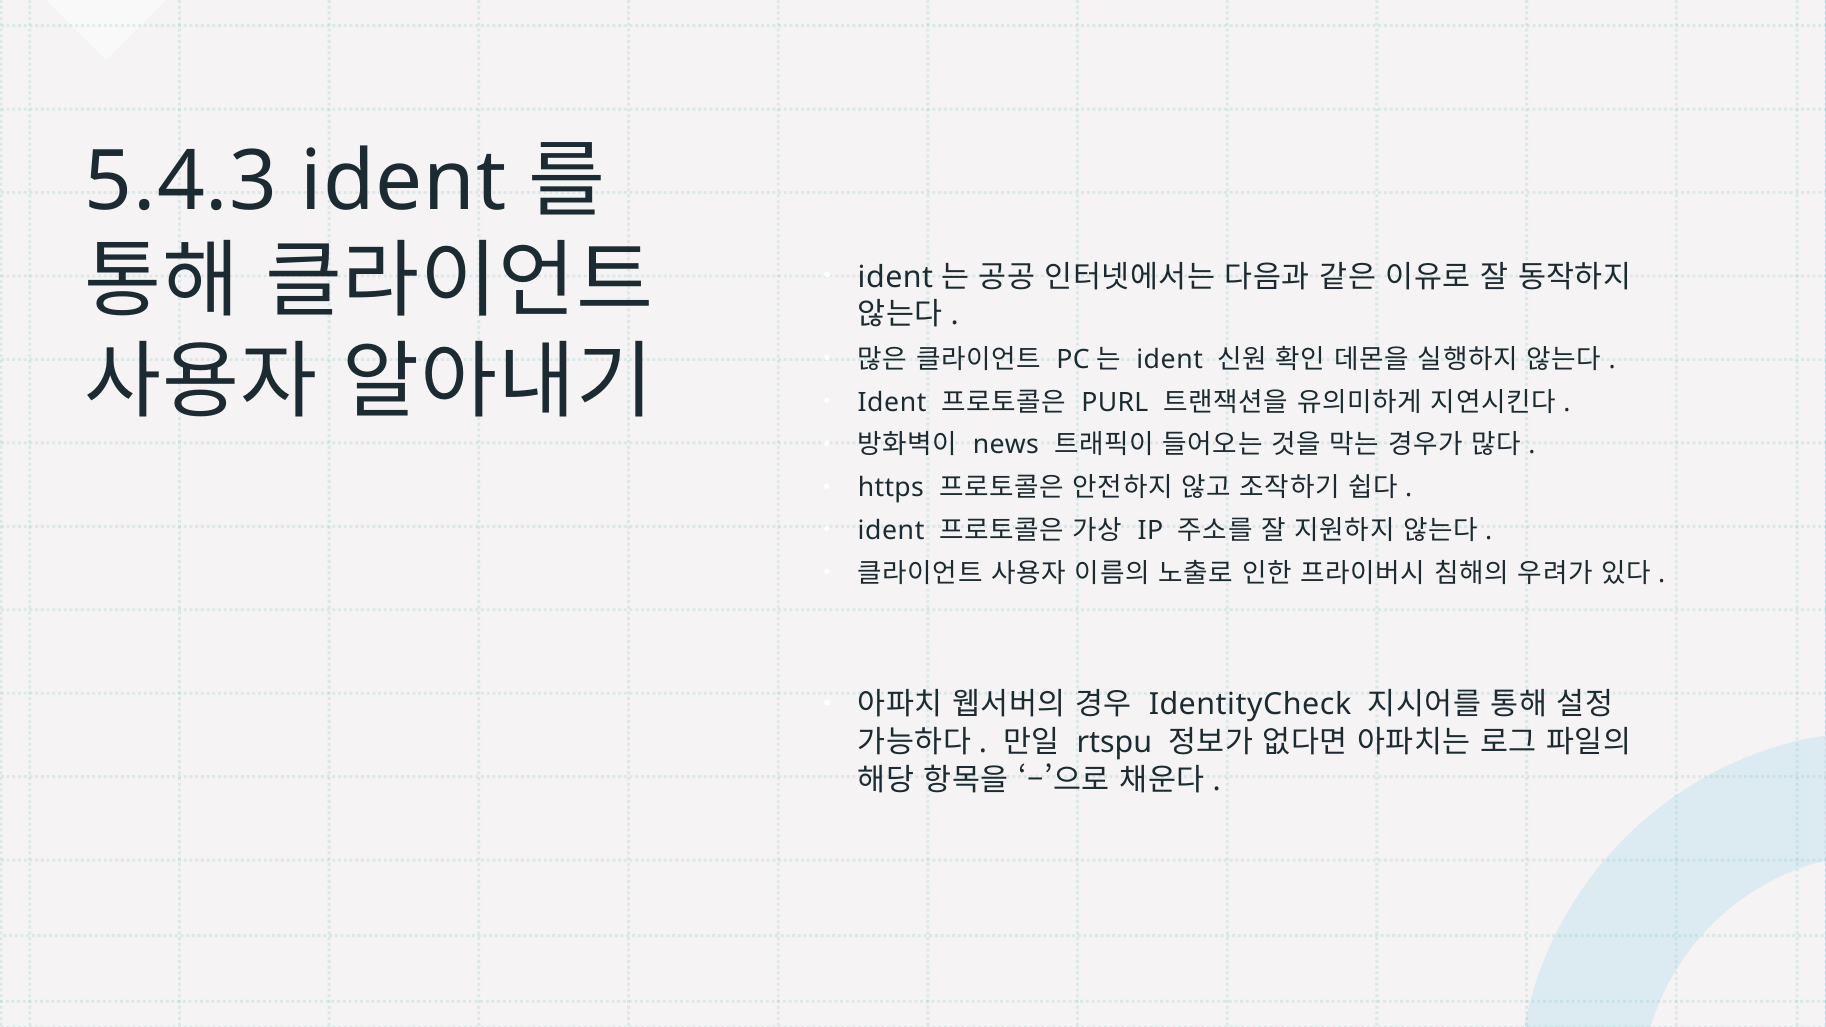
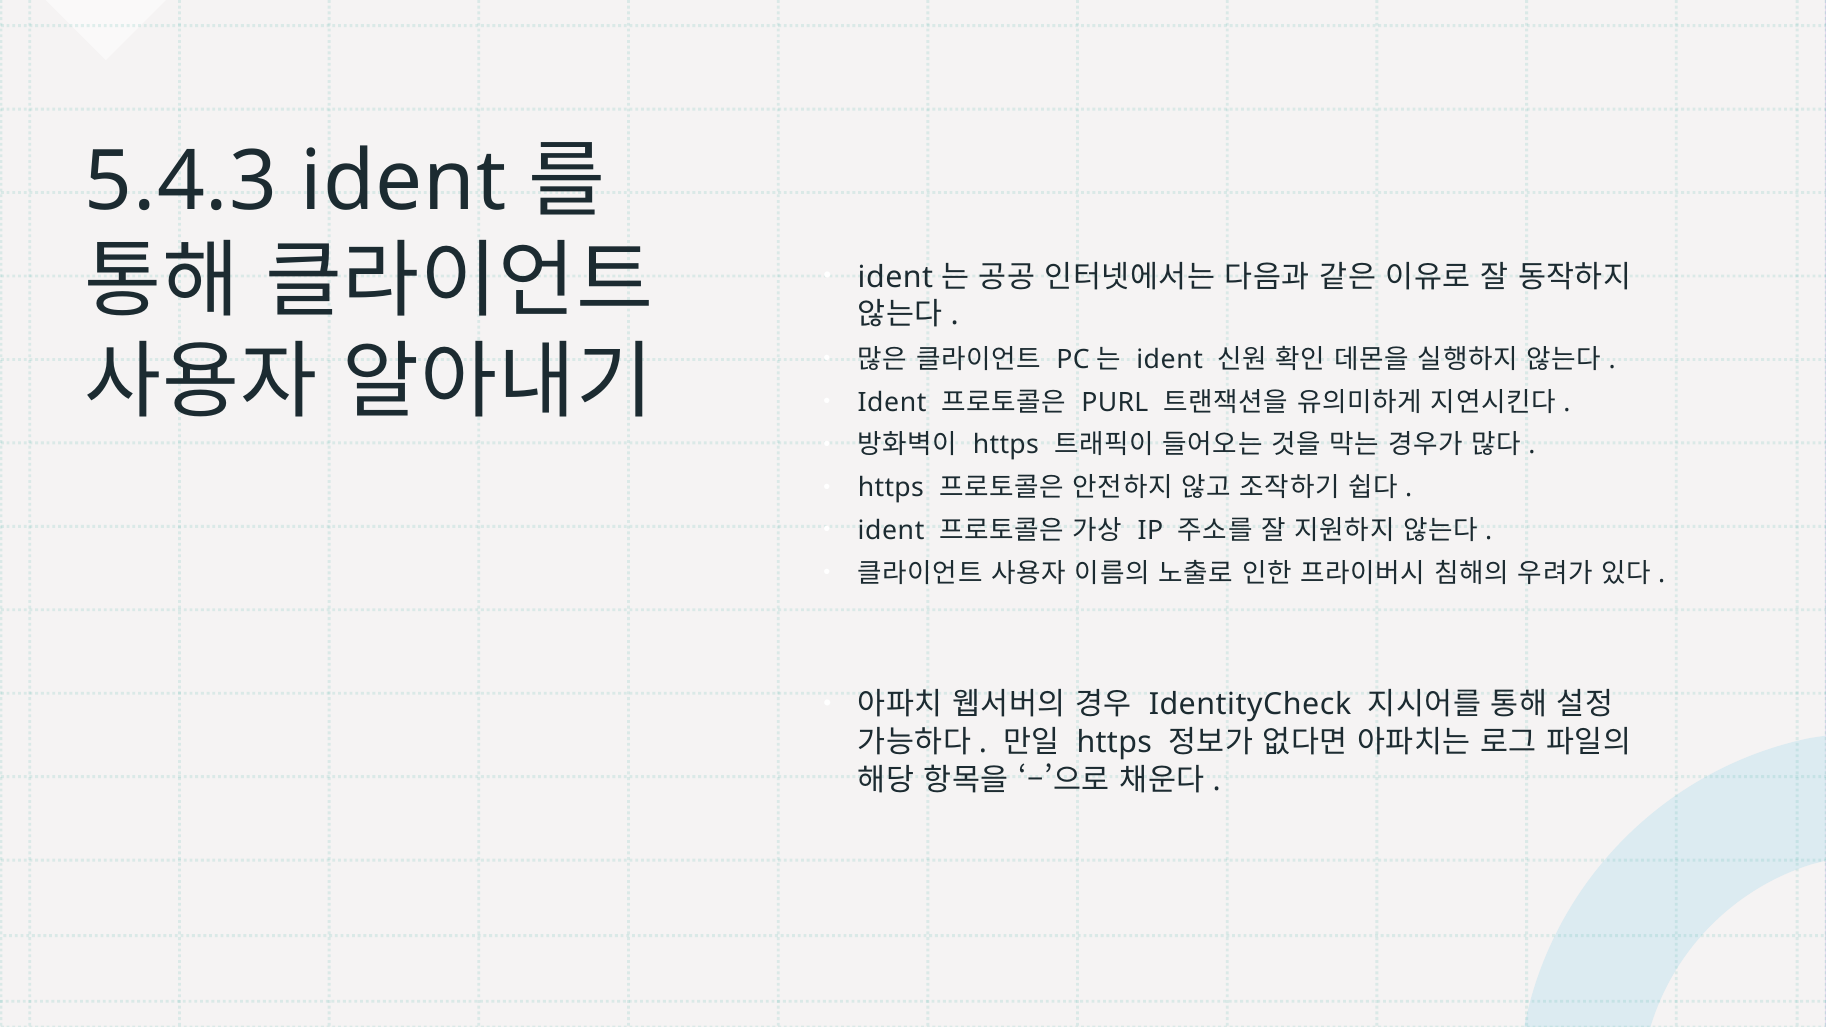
news: news -> https (1006, 445)
rtspu: rtspu -> https (1114, 742)
